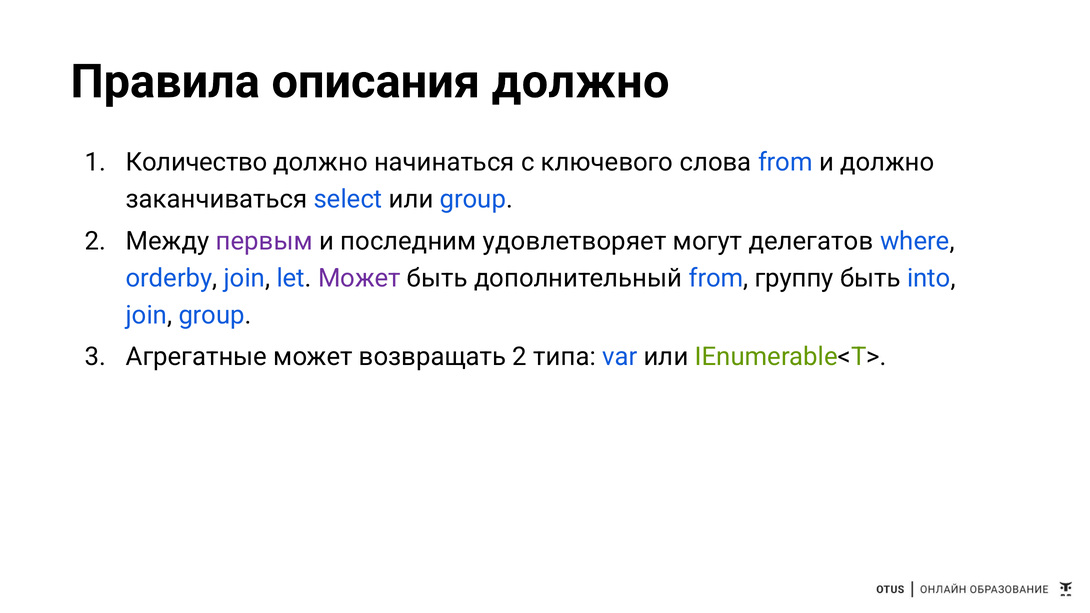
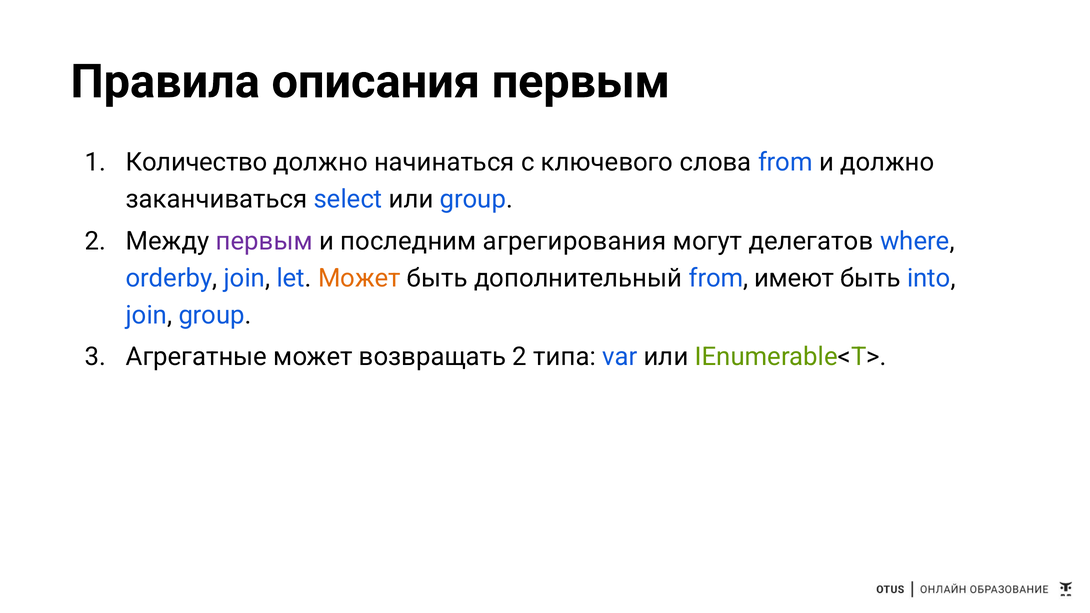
описания должно: должно -> первым (581, 82)
удовлетворяет: удовлетворяет -> агрегирования (575, 241)
Может colour: purple -> orange (359, 278)
группу: группу -> имеют (794, 278)
